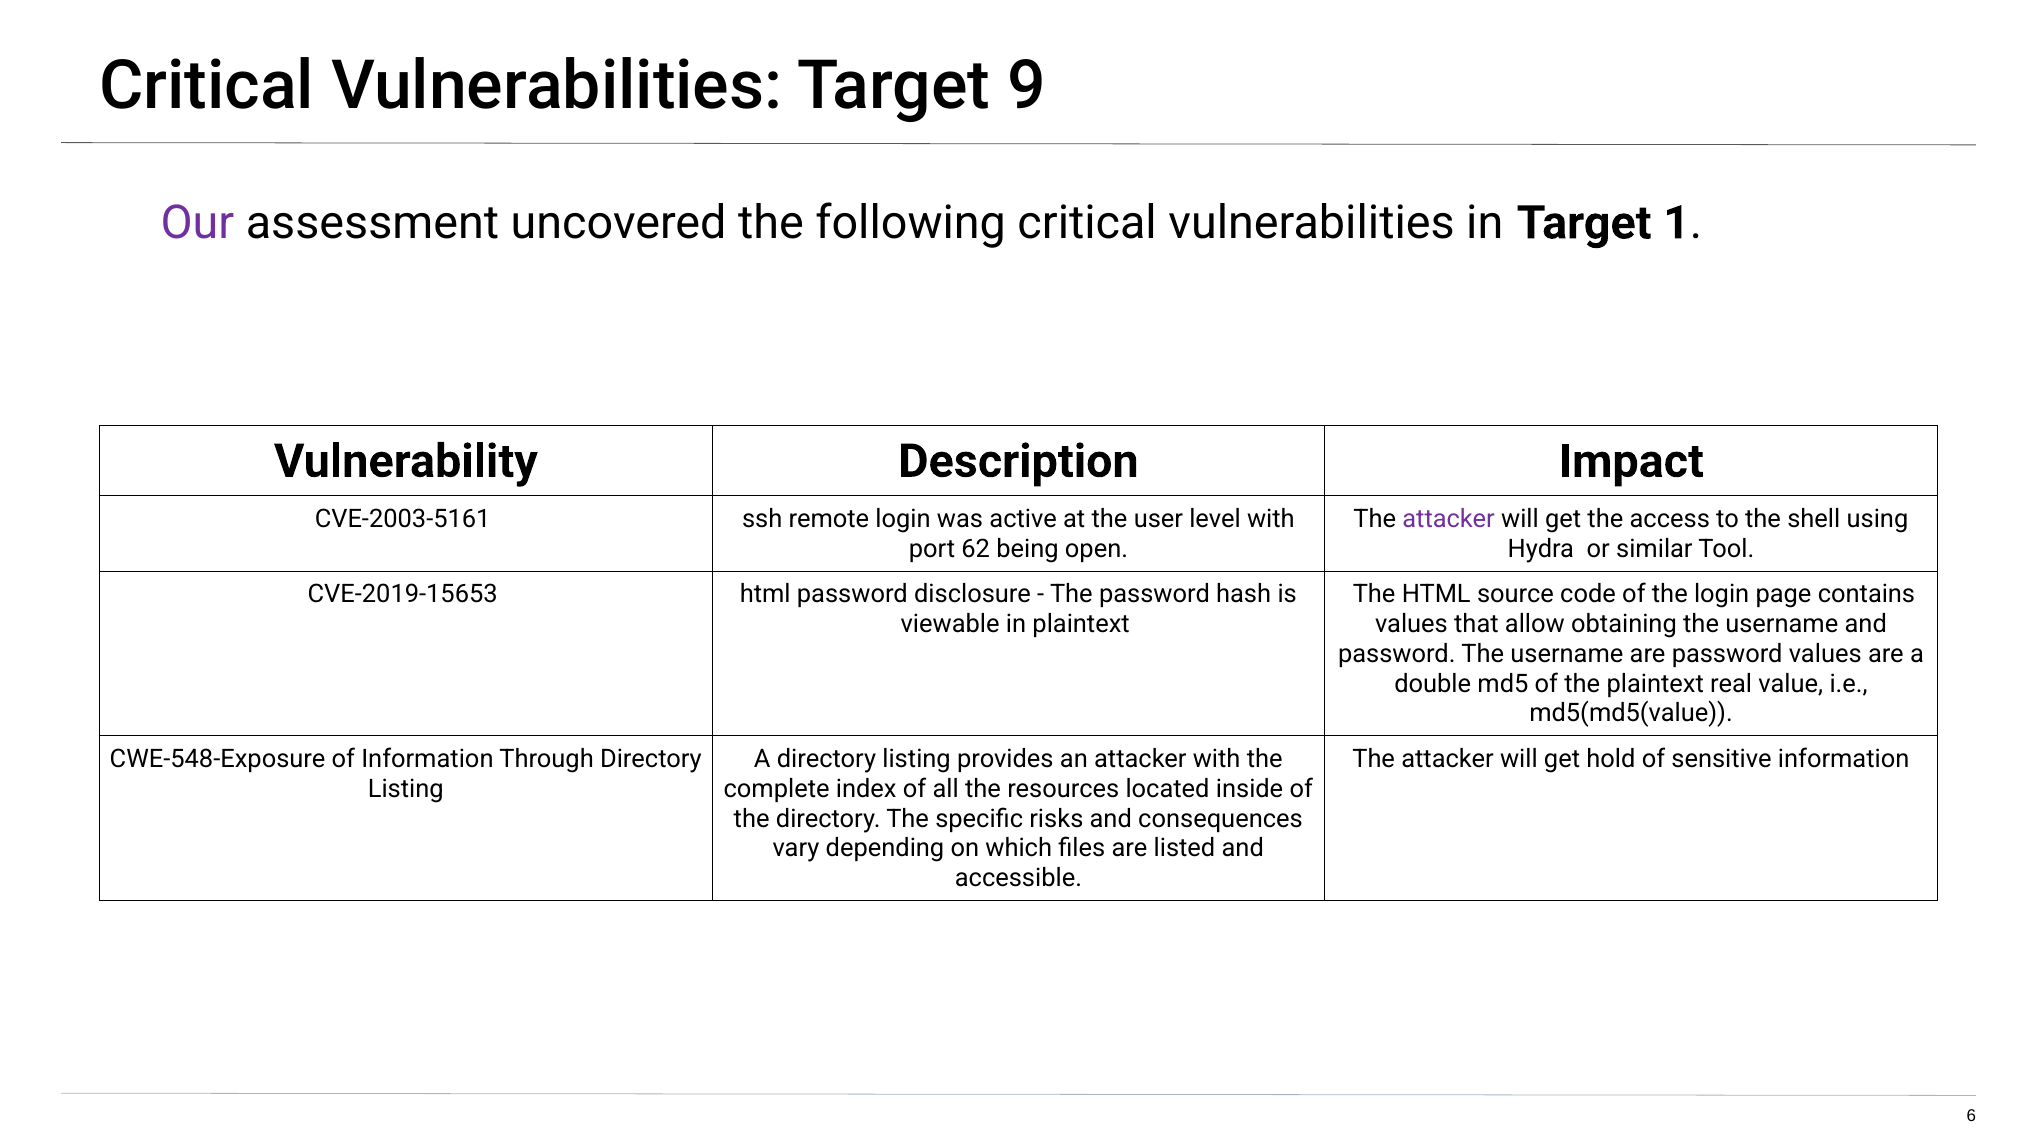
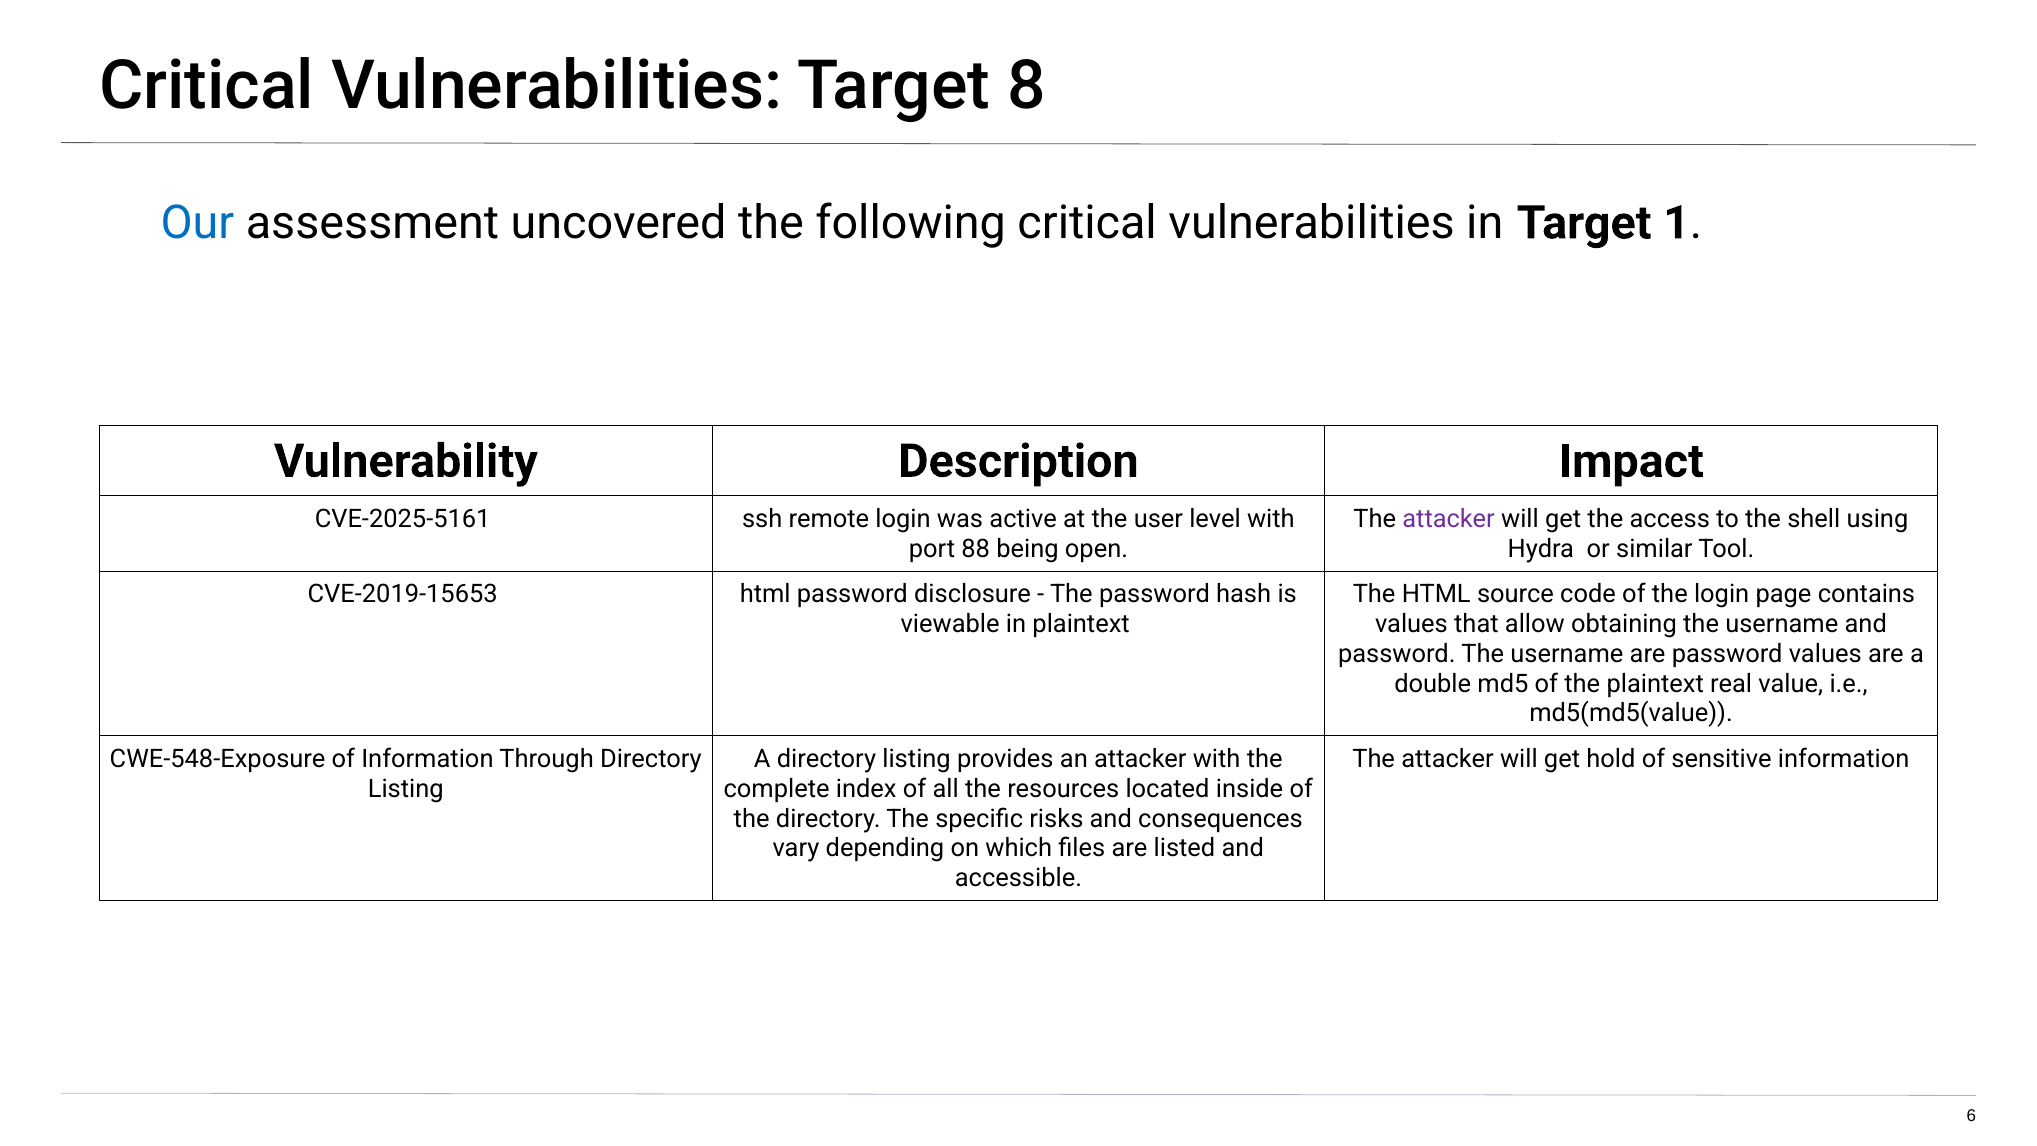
9: 9 -> 8 (1026, 86)
Our colour: purple -> blue (197, 223)
CVE-2003-5161: CVE-2003-5161 -> CVE-2025-5161 (403, 519)
62: 62 -> 88 (976, 549)
